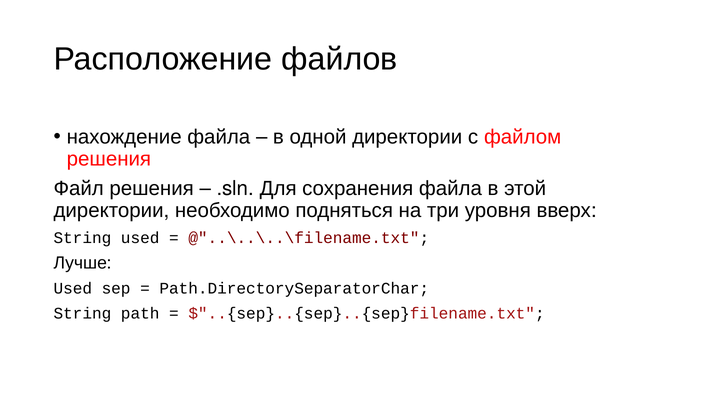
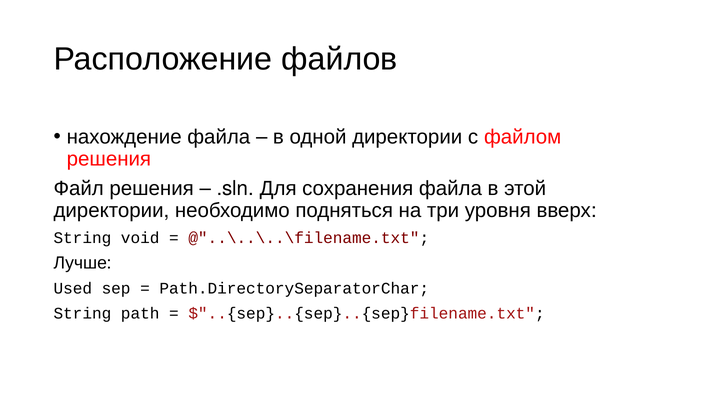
String used: used -> void (140, 238)
